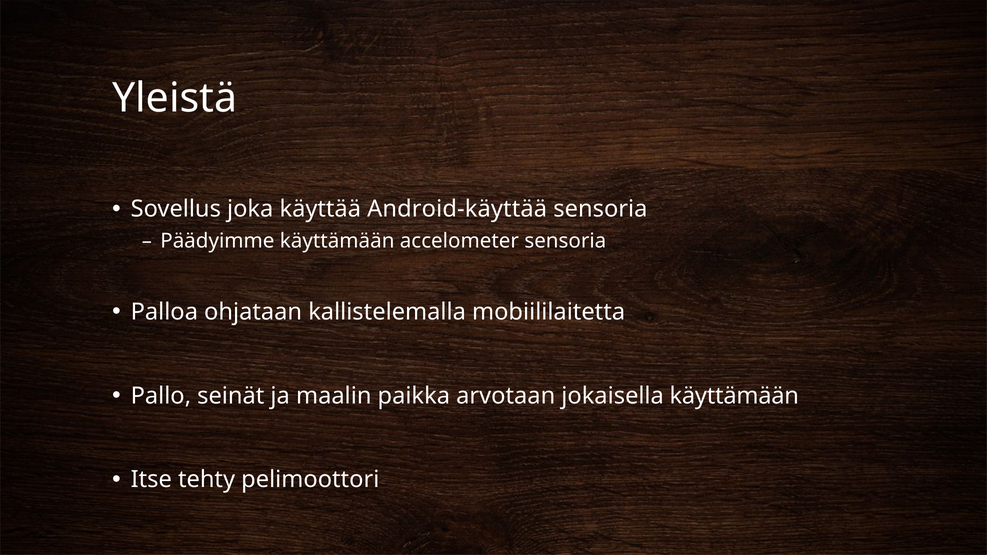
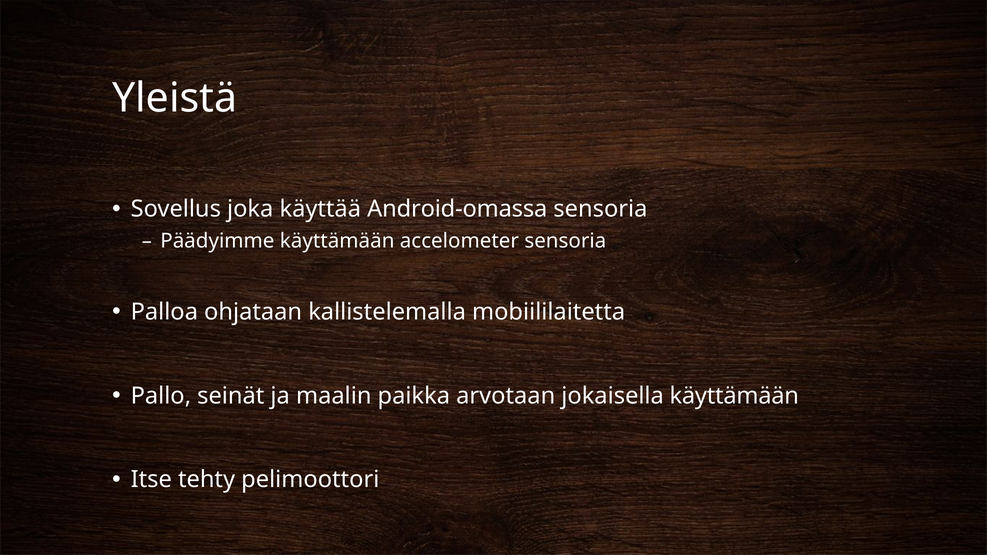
Android-käyttää: Android-käyttää -> Android-omassa (457, 209)
